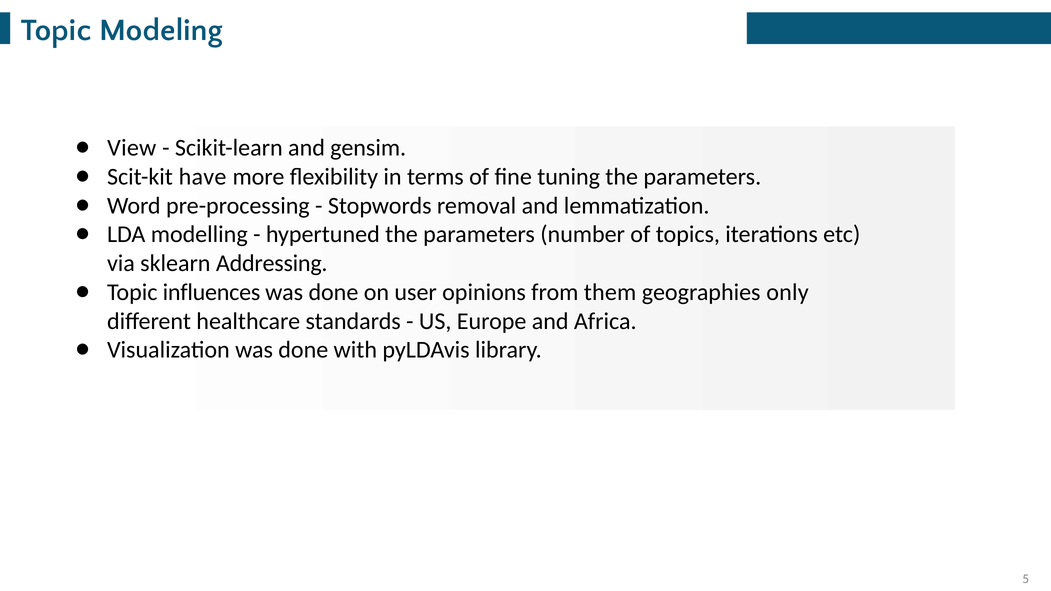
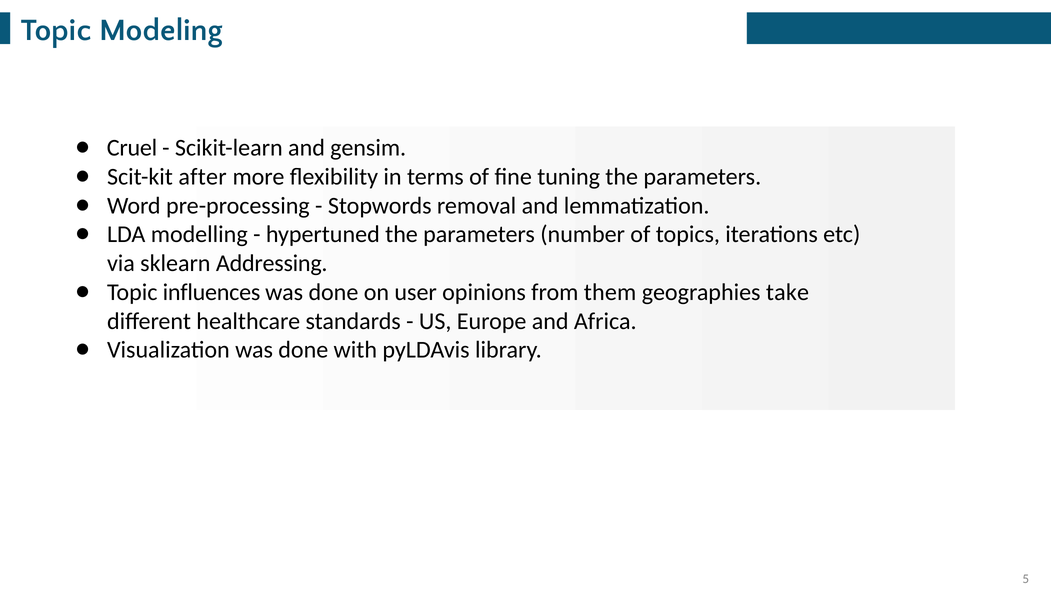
View: View -> Cruel (132, 148)
have: have -> after (203, 177)
only: only -> take (787, 292)
